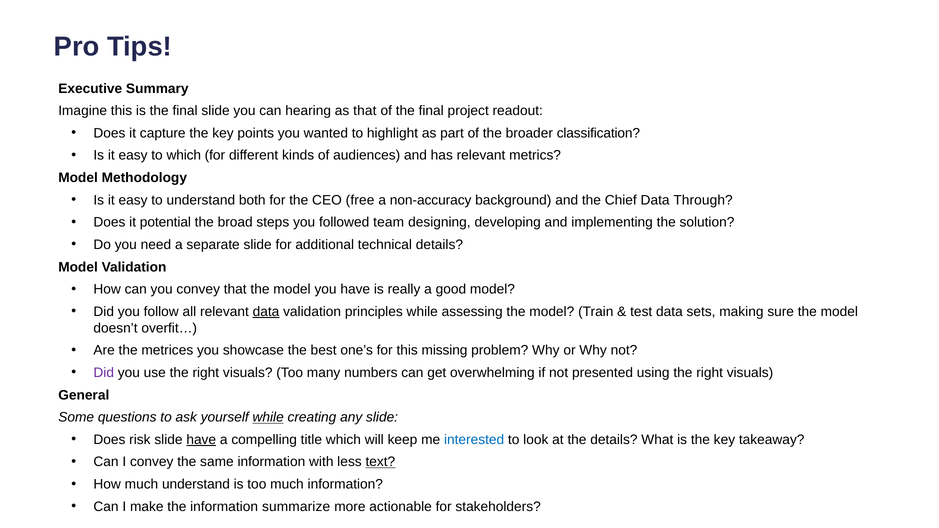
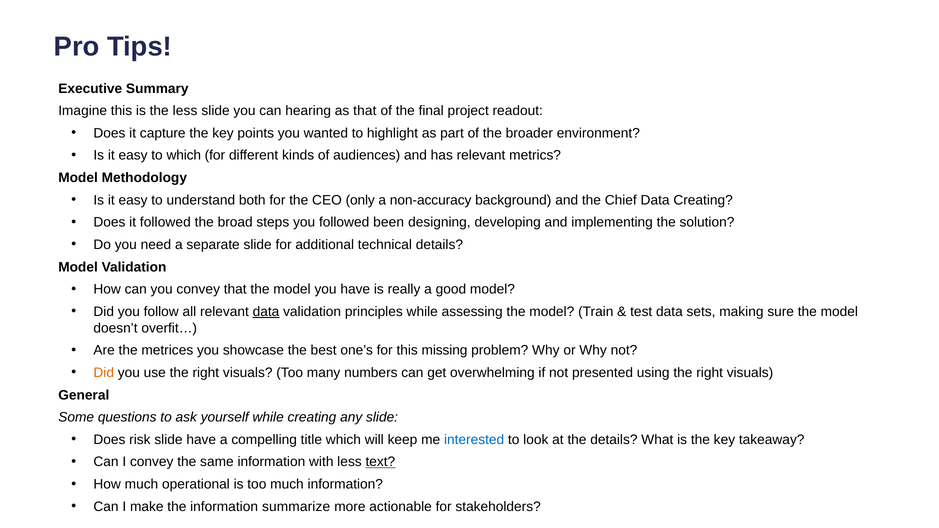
is the final: final -> less (185, 111)
classification: classification -> environment (598, 133)
free: free -> only (360, 200)
Data Through: Through -> Creating (703, 200)
it potential: potential -> followed (165, 222)
team: team -> been (389, 222)
Did colour: purple -> orange (104, 373)
while underline: present -> none (268, 417)
have underline: present -> none (201, 440)
much understand: understand -> operational (196, 484)
